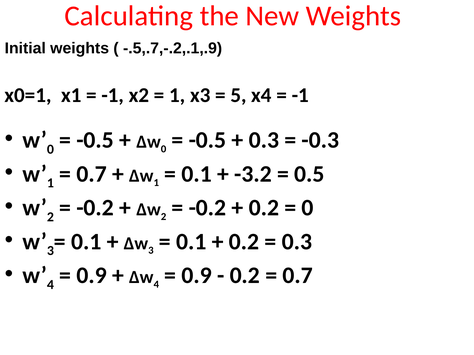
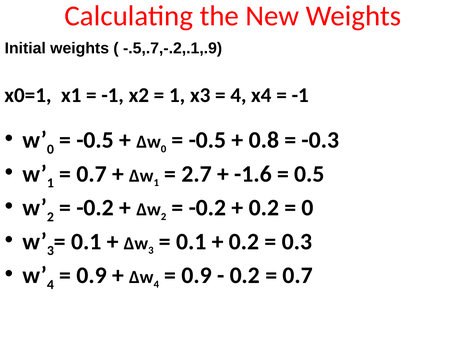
5: 5 -> 4 (238, 95)
0.3: 0.3 -> 0.8 (264, 140)
0.1: 0.1 -> 2.7 (197, 174)
-3.2: -3.2 -> -1.6 (253, 174)
